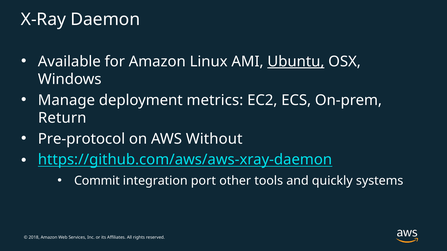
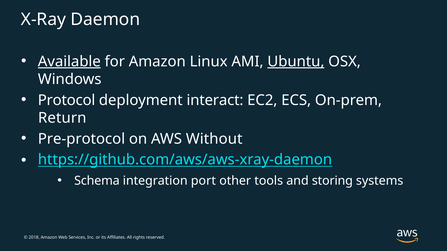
Available underline: none -> present (69, 62)
Manage: Manage -> Protocol (67, 100)
metrics: metrics -> interact (215, 100)
Commit: Commit -> Schema (97, 181)
quickly: quickly -> storing (332, 181)
